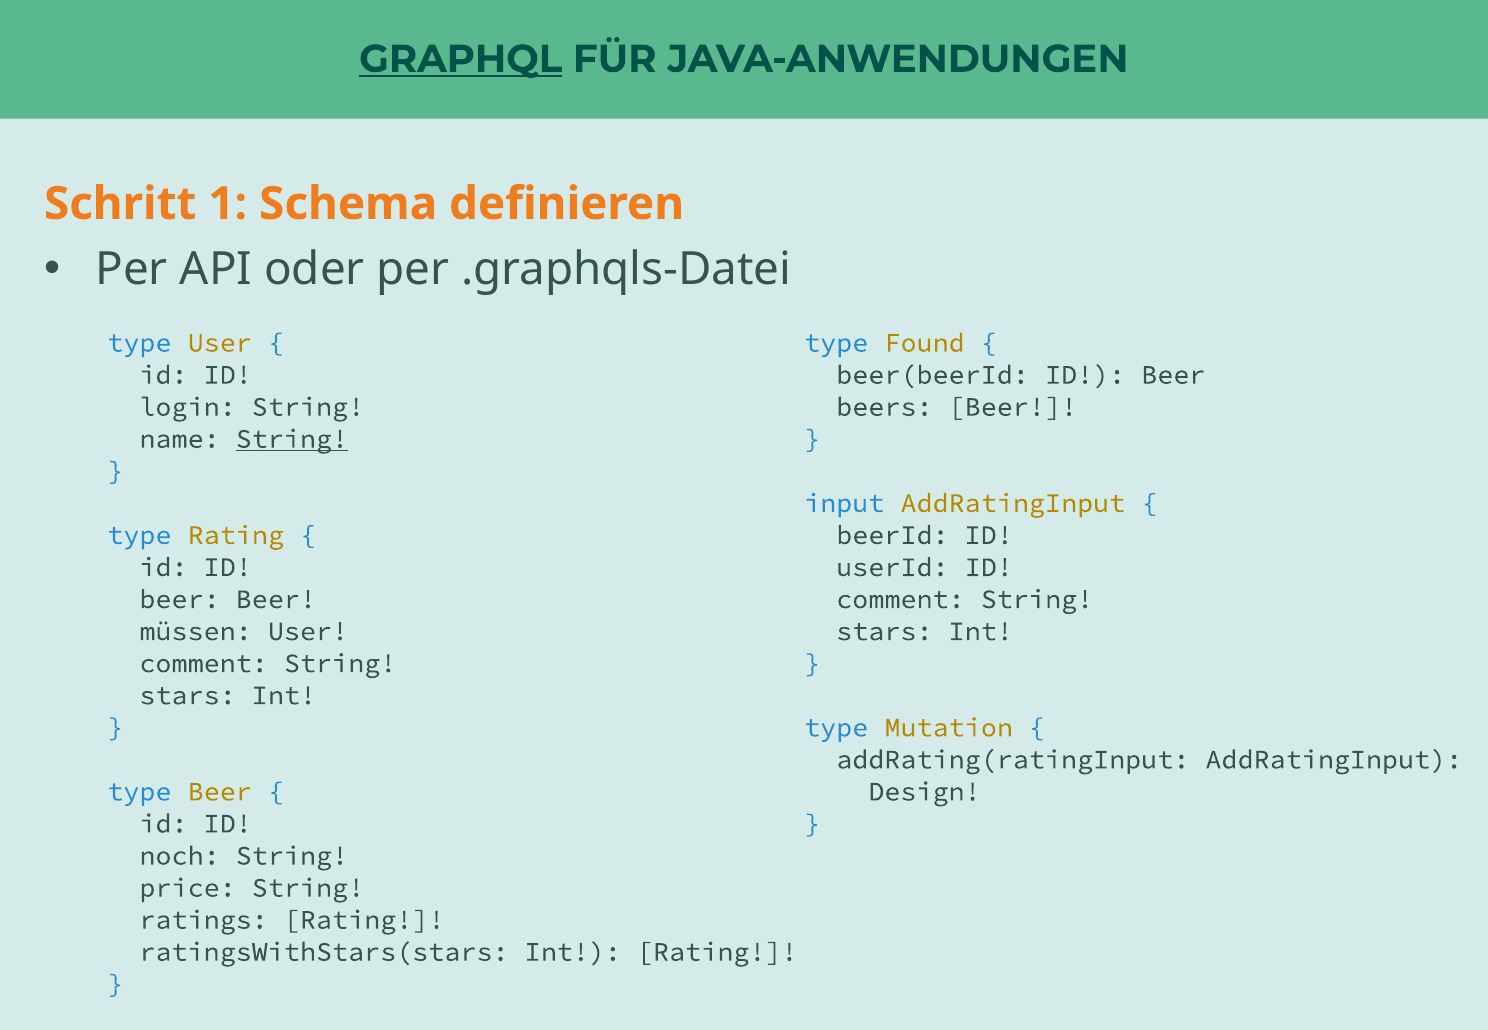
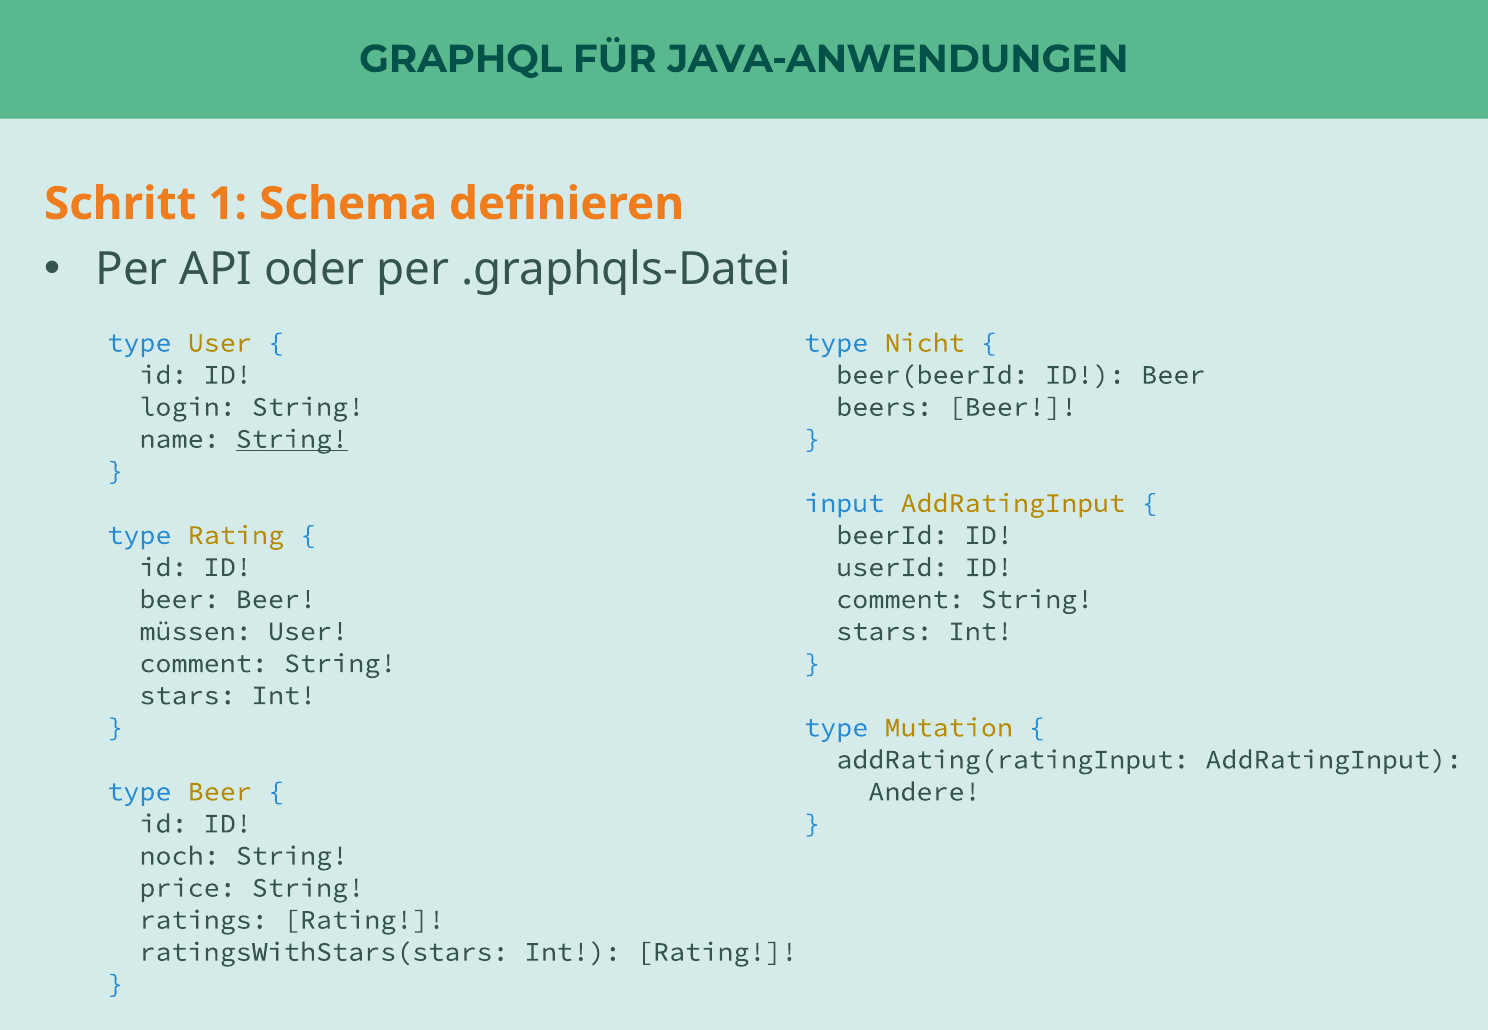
GRAPHQL underline: present -> none (461, 59)
Found: Found -> Nicht (925, 343)
Design: Design -> Andere (924, 792)
